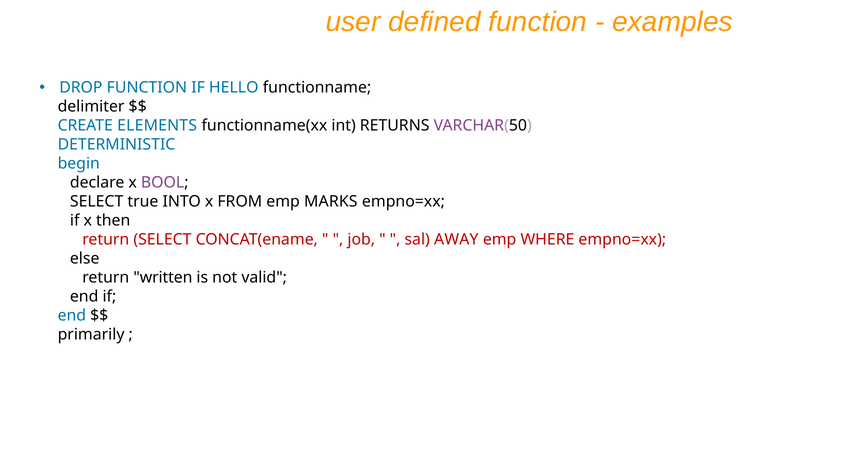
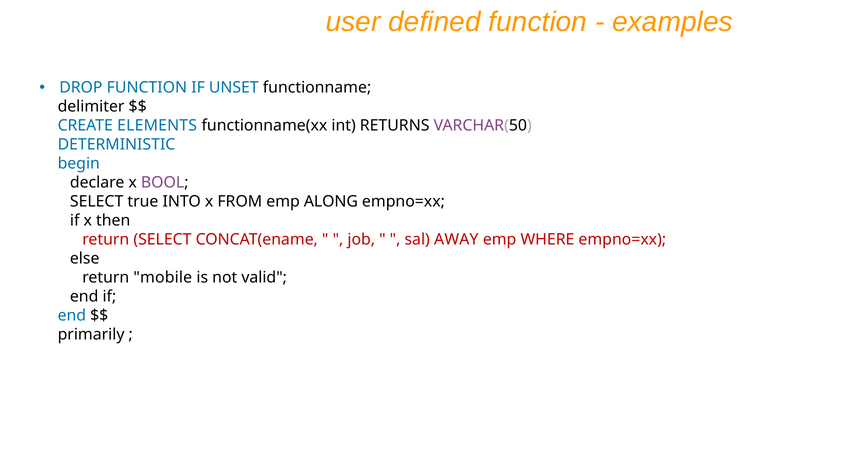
HELLO: HELLO -> UNSET (234, 88)
MARKS: MARKS -> ALONG (331, 202)
written: written -> mobile (163, 278)
